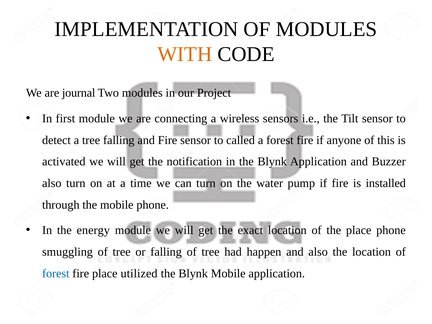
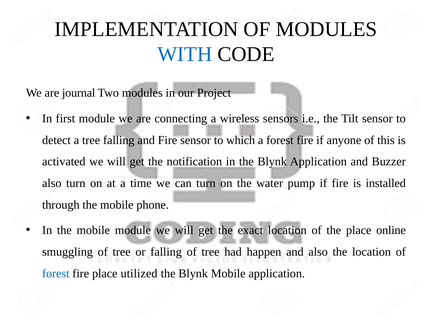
WITH colour: orange -> blue (185, 54)
called: called -> which (241, 140)
In the energy: energy -> mobile (93, 230)
place phone: phone -> online (391, 230)
